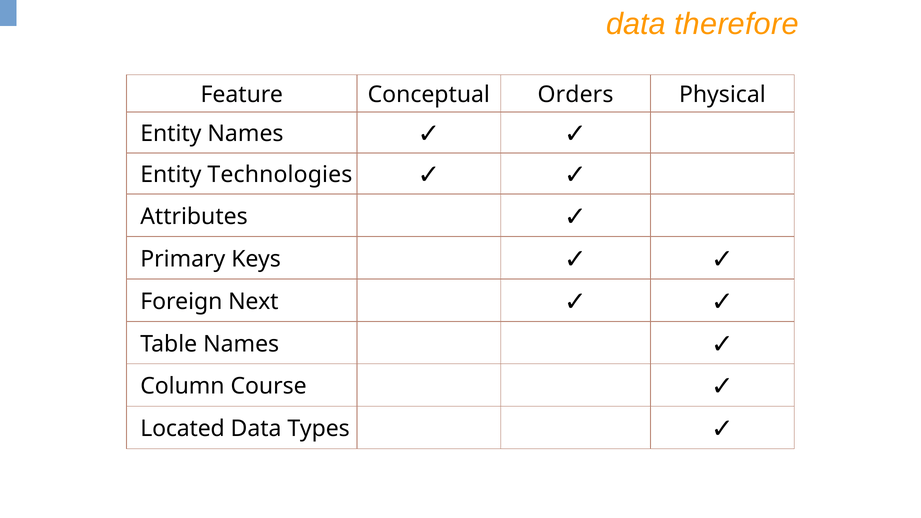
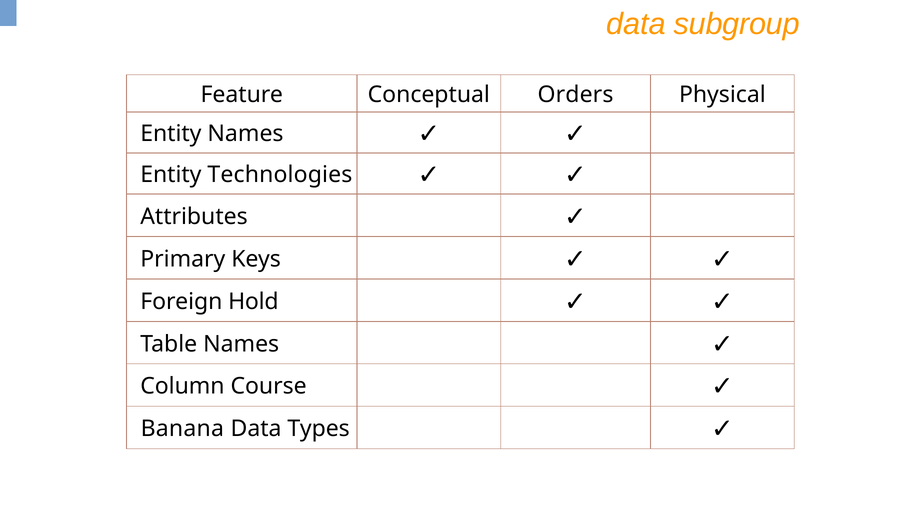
therefore: therefore -> subgroup (737, 24)
Next: Next -> Hold (253, 301)
Located: Located -> Banana (182, 429)
